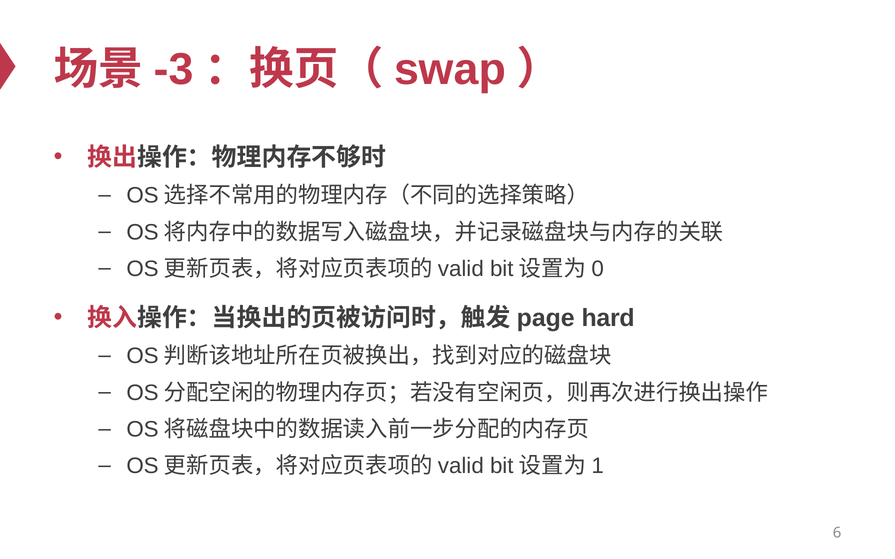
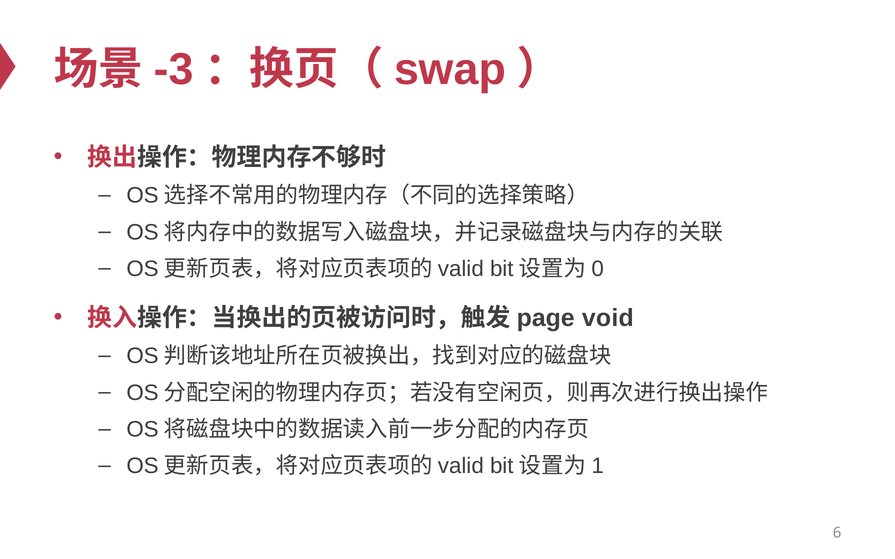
hard: hard -> void (608, 318)
